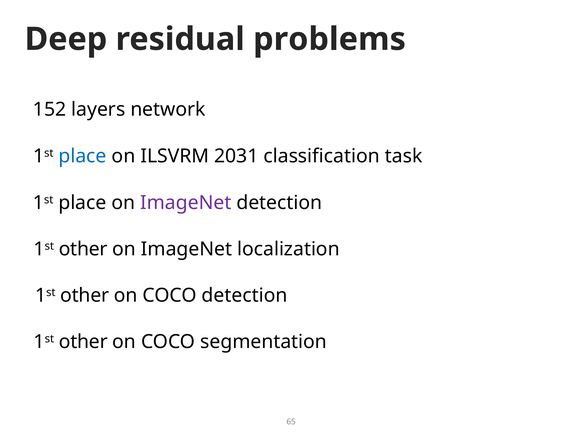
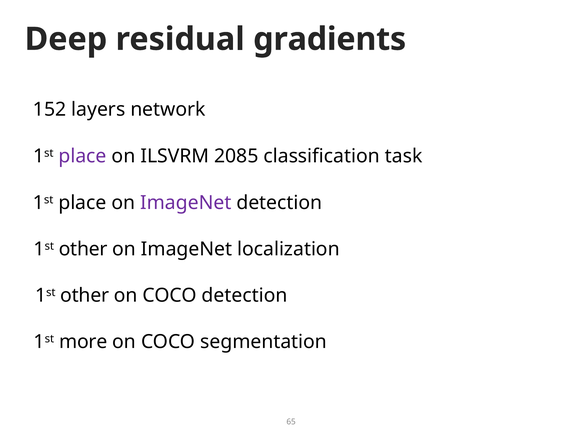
problems: problems -> gradients (330, 39)
place colour: blue -> purple (83, 156)
2031: 2031 -> 2085 (236, 156)
other: other -> more (83, 342)
